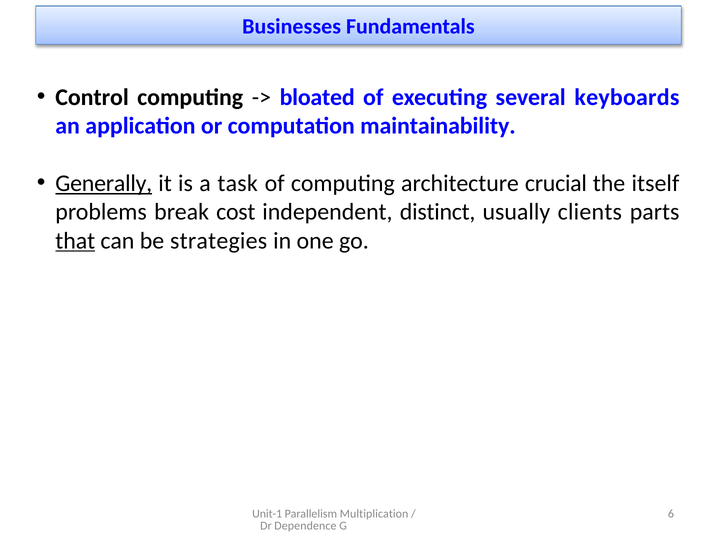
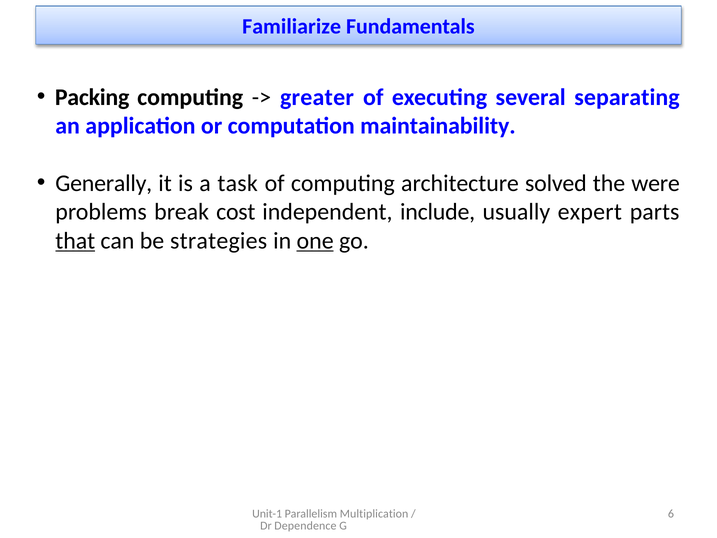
Businesses: Businesses -> Familiarize (292, 27)
Control: Control -> Packing (92, 97)
bloated: bloated -> greater (317, 97)
keyboards: keyboards -> separating (627, 97)
Generally underline: present -> none (104, 183)
crucial: crucial -> solved (556, 183)
itself: itself -> were (656, 183)
distinct: distinct -> include (438, 212)
clients: clients -> expert (590, 212)
one underline: none -> present (315, 241)
